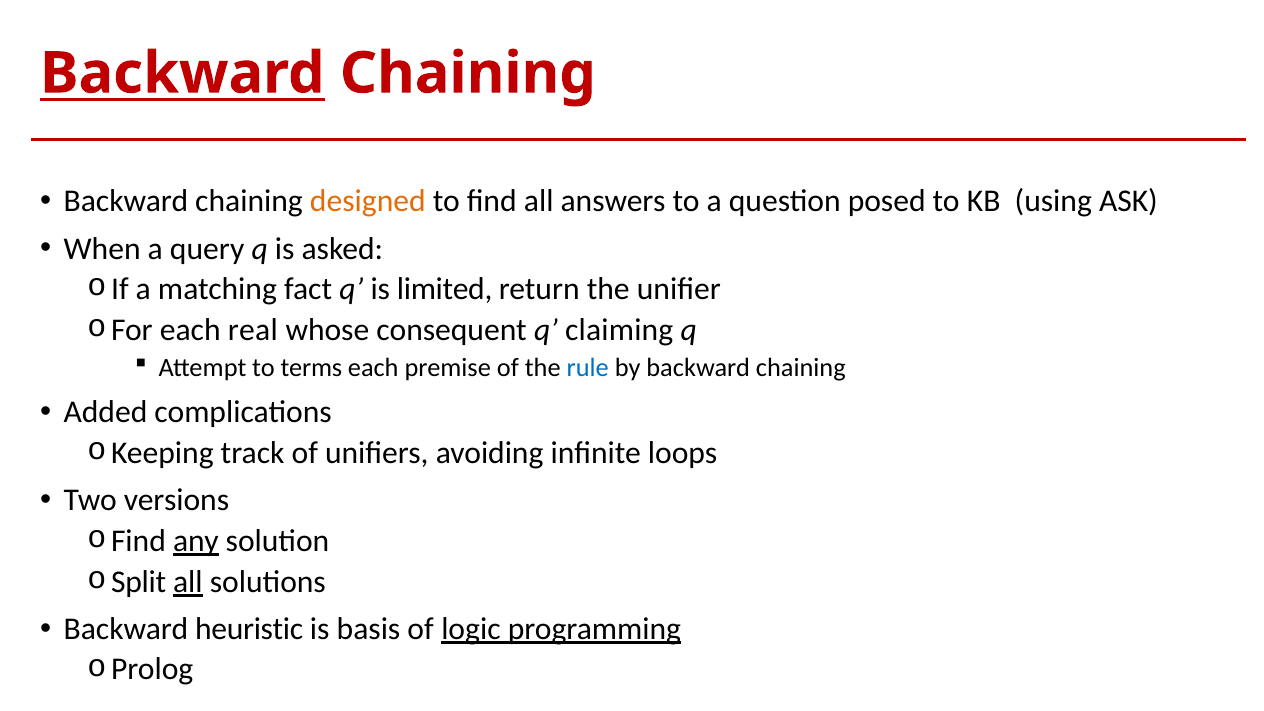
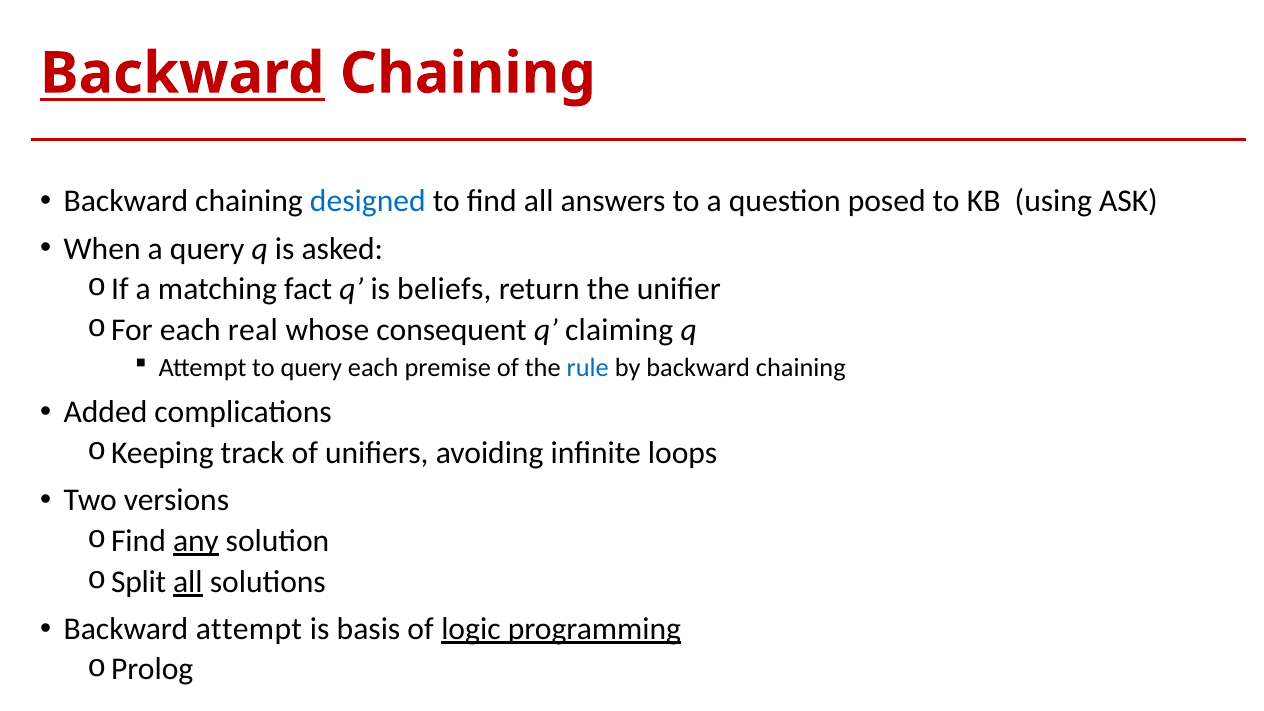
designed colour: orange -> blue (368, 201)
limited: limited -> beliefs (444, 289)
to terms: terms -> query (311, 368)
Backward heuristic: heuristic -> attempt (249, 629)
